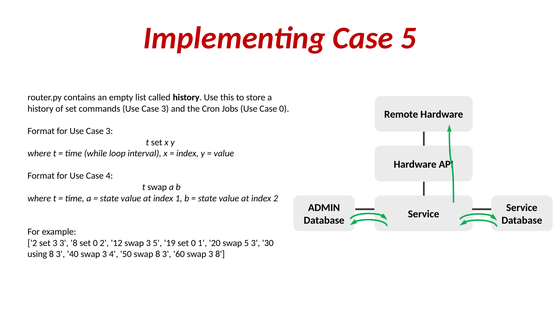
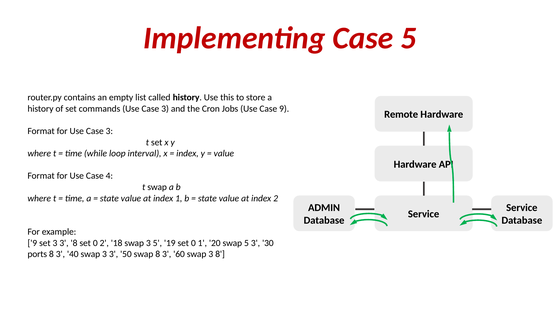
Case 0: 0 -> 9 (284, 109)
2: 2 -> 9 (32, 243)
12: 12 -> 18 (117, 243)
using: using -> ports (37, 254)
swap 3 4: 4 -> 3 (114, 254)
